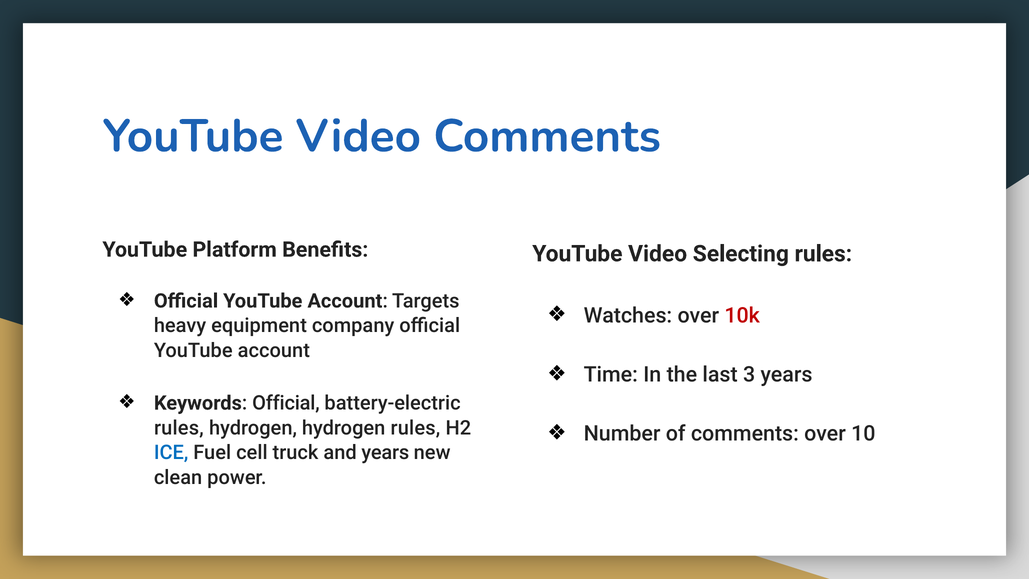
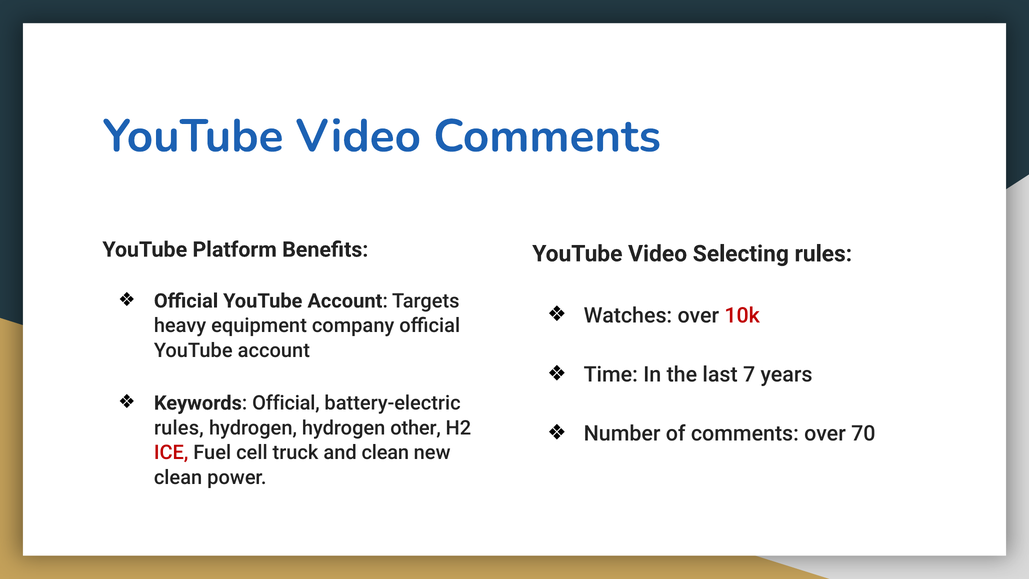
3: 3 -> 7 (749, 375)
hydrogen rules: rules -> other (416, 428)
10: 10 -> 70 (863, 434)
ICE colour: blue -> red (171, 453)
and years: years -> clean (385, 453)
